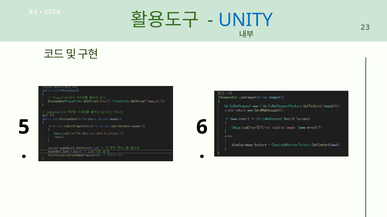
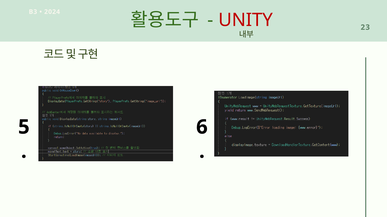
UNITY colour: blue -> red (246, 20)
